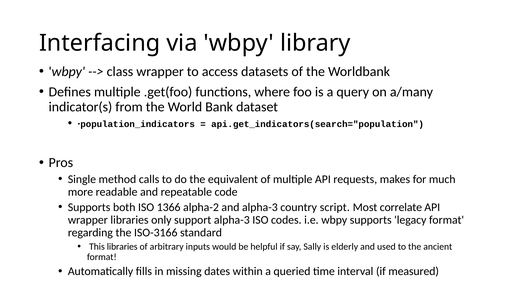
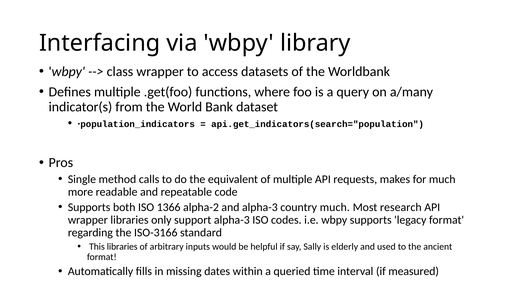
country script: script -> much (335, 207)
correlate: correlate -> research (401, 207)
